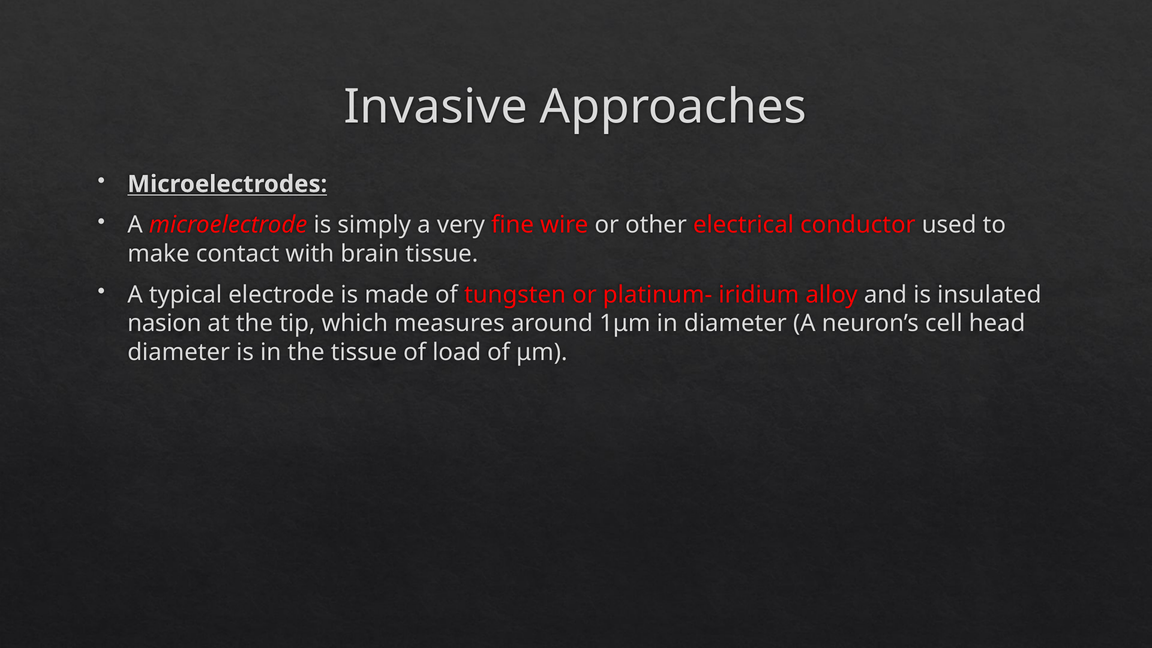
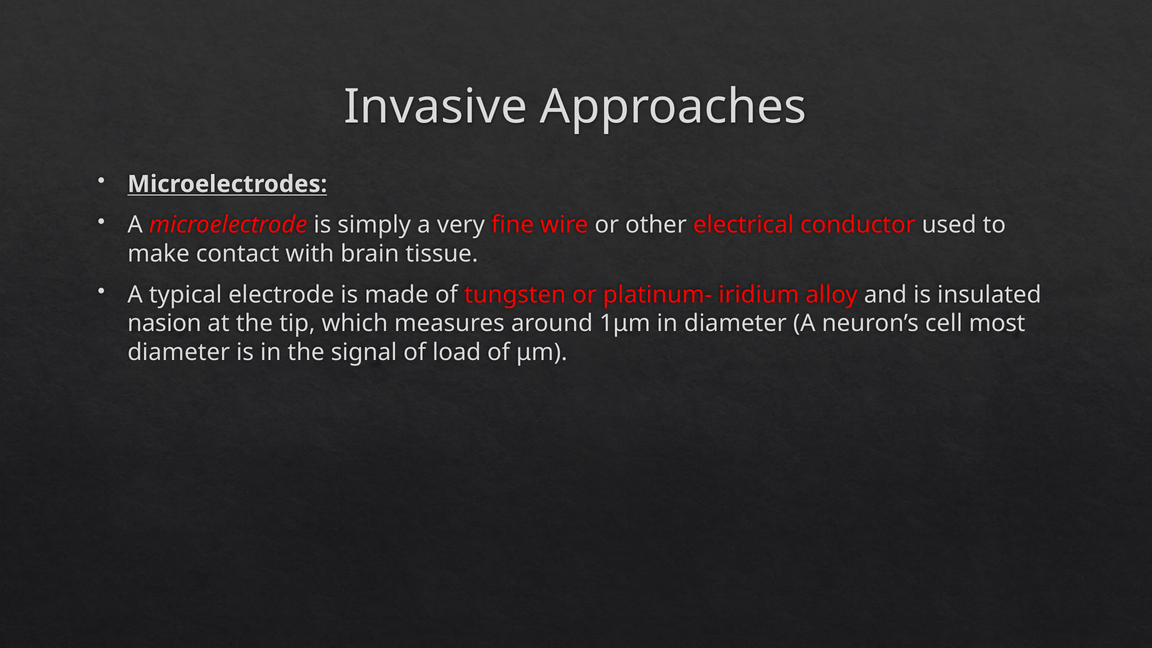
head: head -> most (997, 324)
the tissue: tissue -> signal (364, 352)
